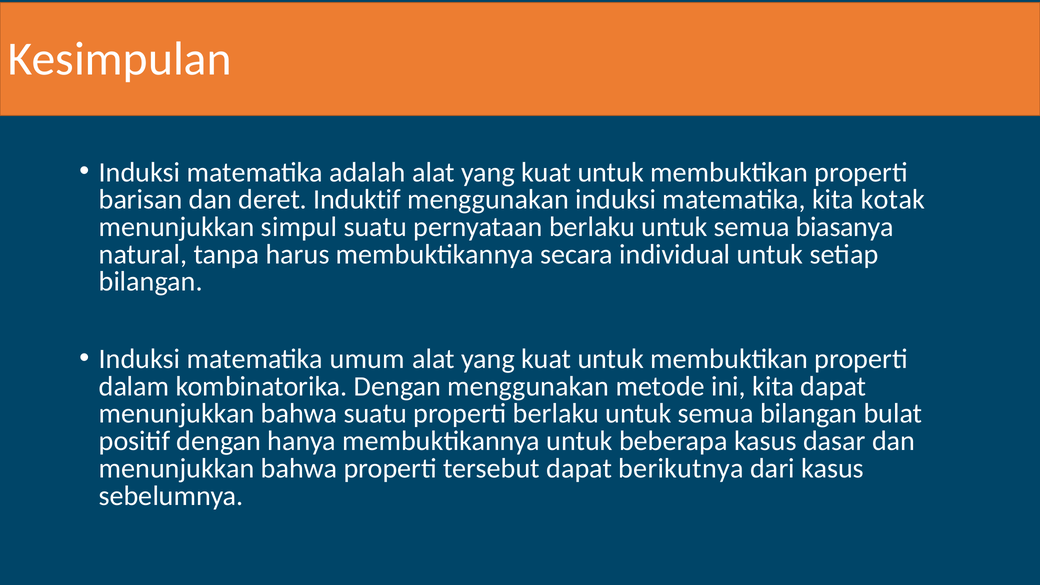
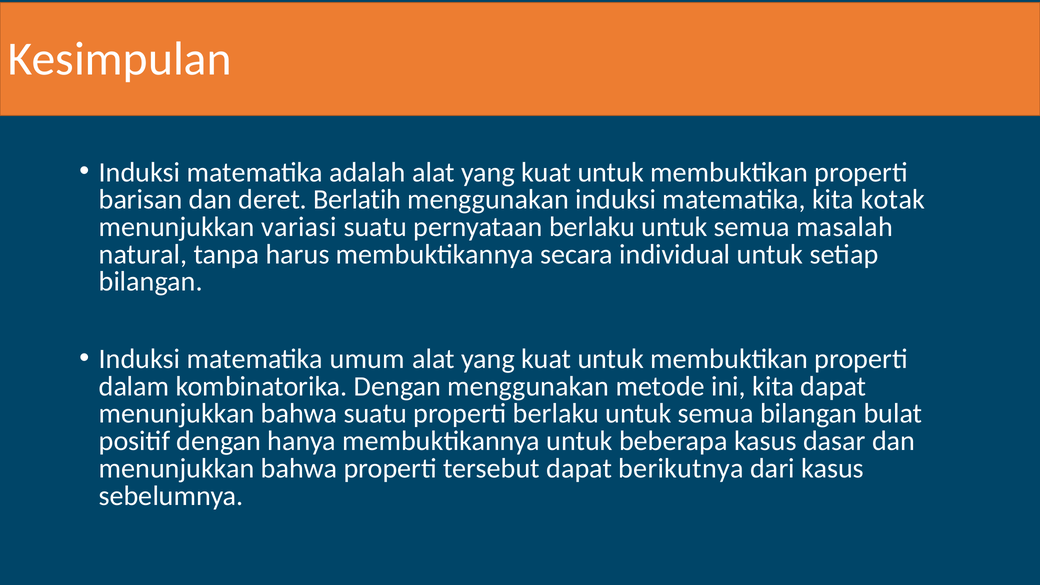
Induktif: Induktif -> Berlatih (357, 200)
simpul: simpul -> variasi (299, 227)
biasanya: biasanya -> masalah (845, 227)
